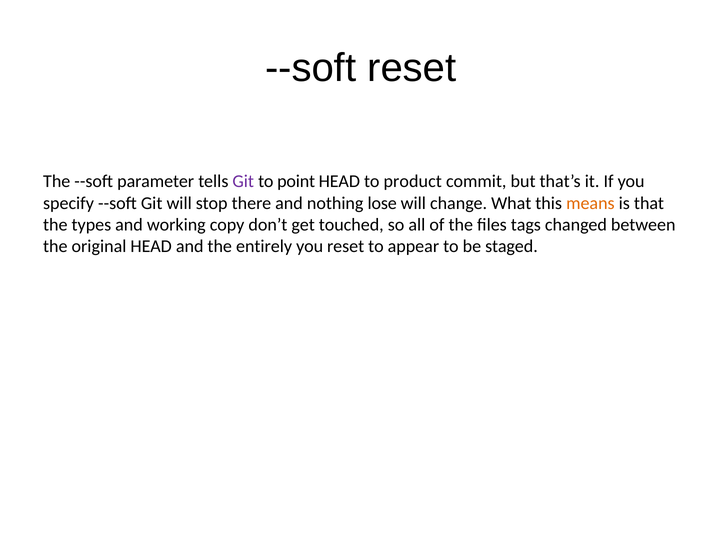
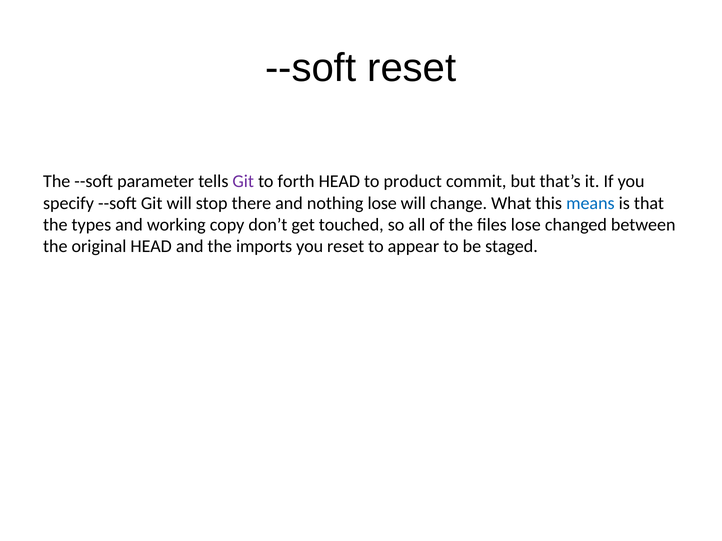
point: point -> forth (296, 182)
means colour: orange -> blue (590, 203)
files tags: tags -> lose (526, 225)
entirely: entirely -> imports (264, 247)
